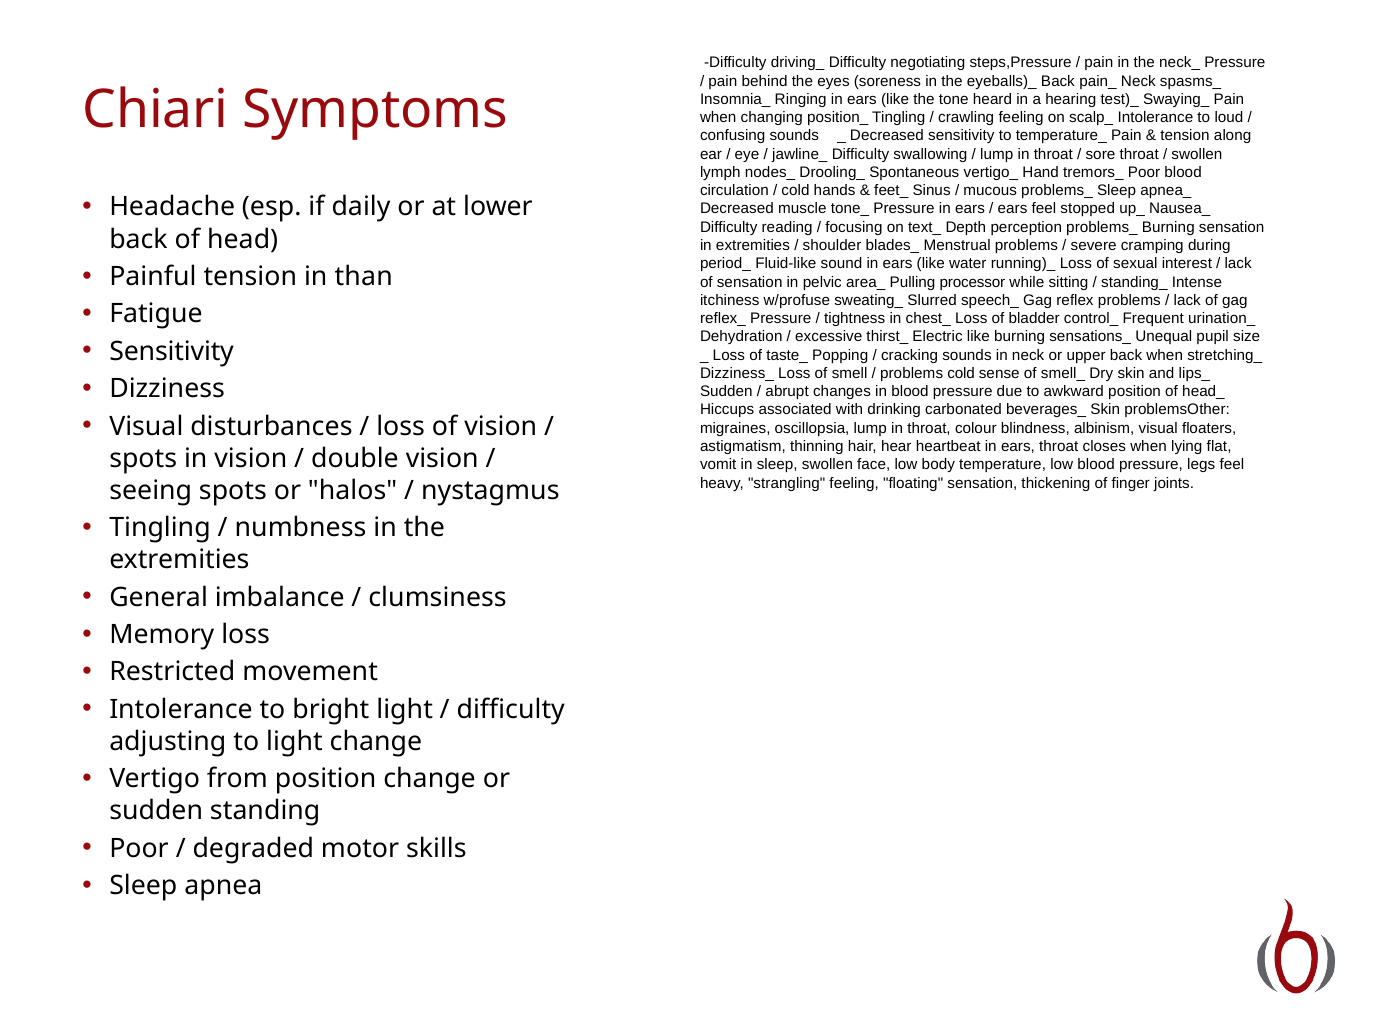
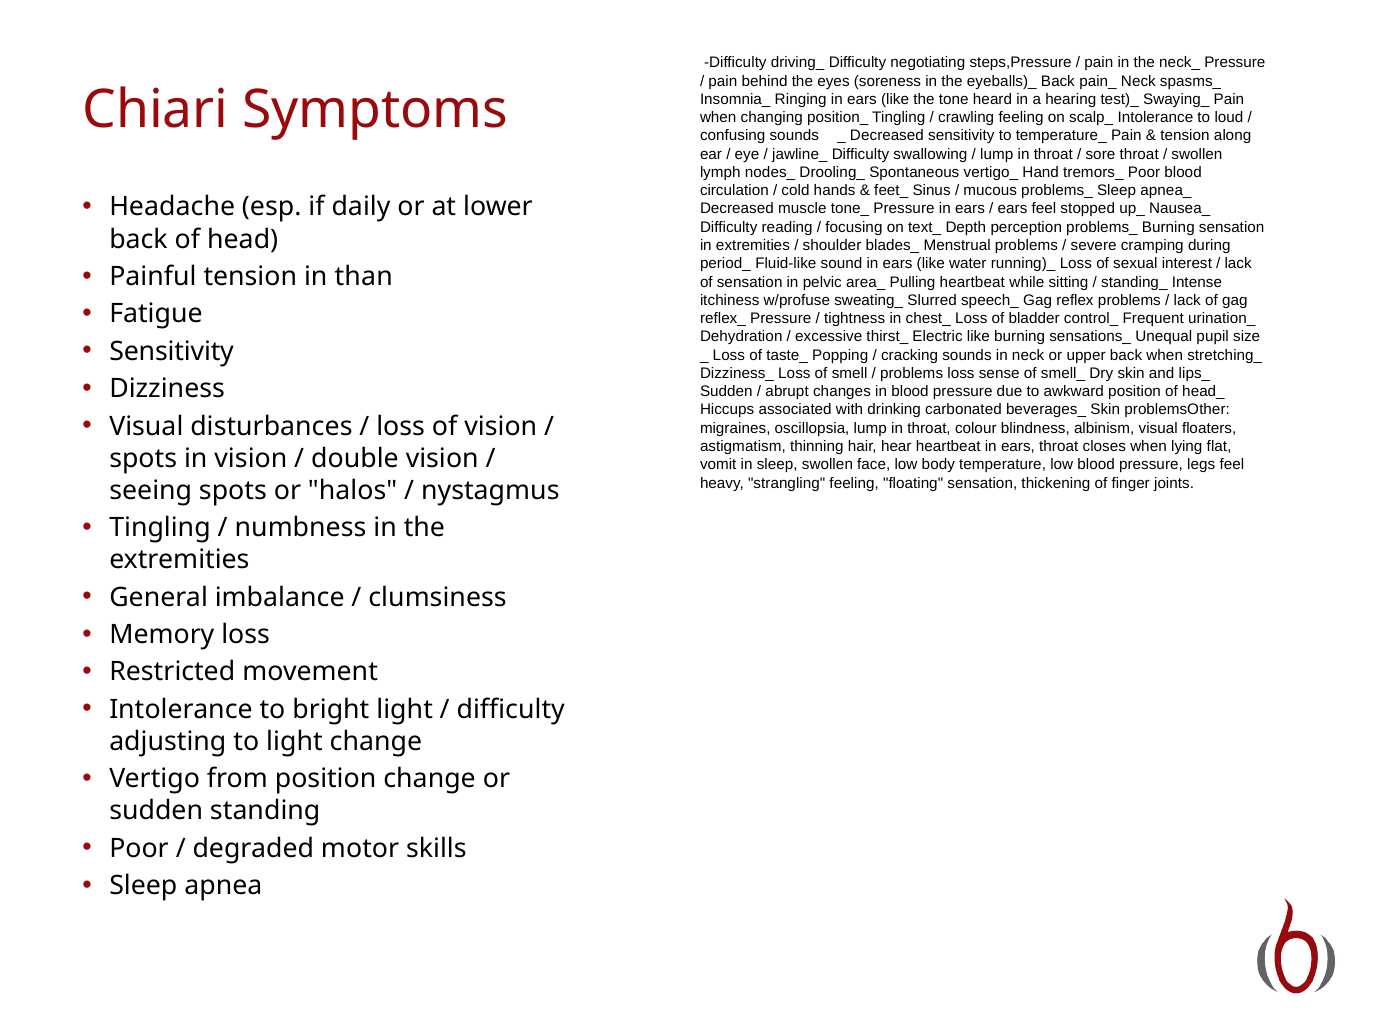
Pulling processor: processor -> heartbeat (972, 282)
problems cold: cold -> loss (961, 373)
